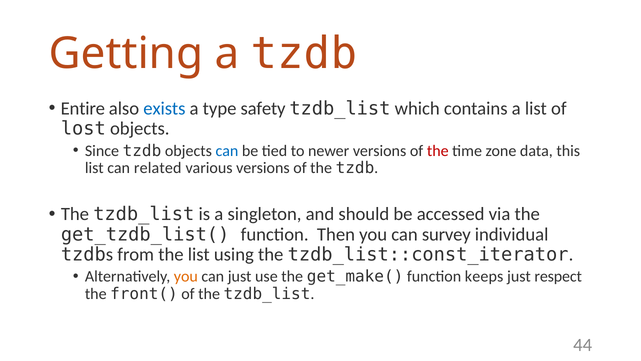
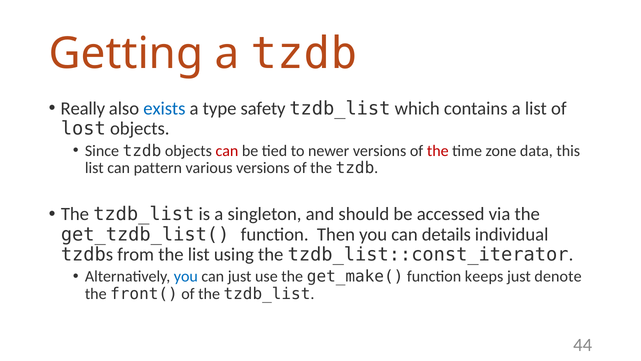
Entire: Entire -> Really (83, 108)
can colour: blue -> red (227, 151)
related: related -> pattern (158, 168)
survey: survey -> details (446, 234)
you colour: orange -> blue (186, 276)
respect: respect -> denote (558, 276)
